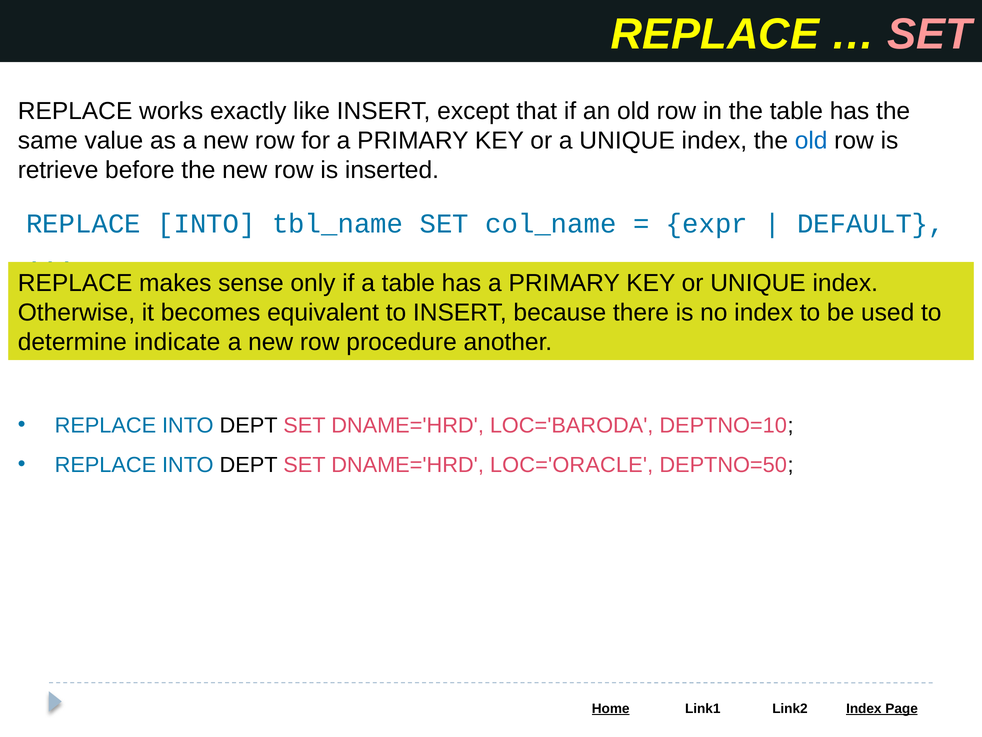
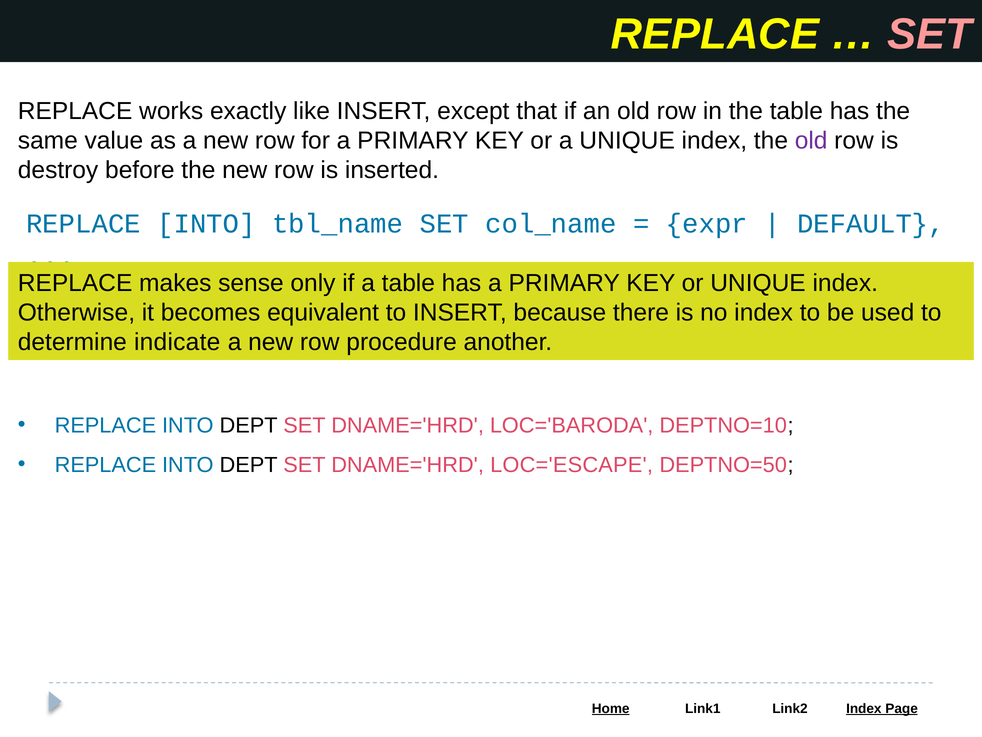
old colour: blue -> purple (811, 141)
retrieve: retrieve -> destroy (58, 170)
LOC='ORACLE: LOC='ORACLE -> LOC='ESCAPE (572, 465)
